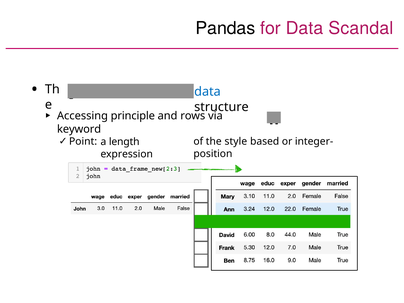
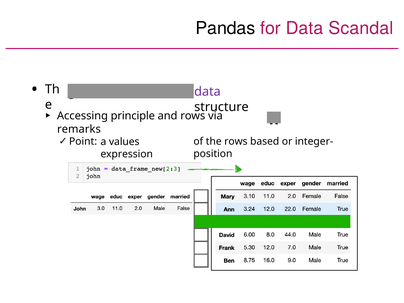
data colour: blue -> purple (207, 92)
keyword: keyword -> remarks (79, 129)
length: length -> values (124, 142)
the style: style -> rows (236, 142)
